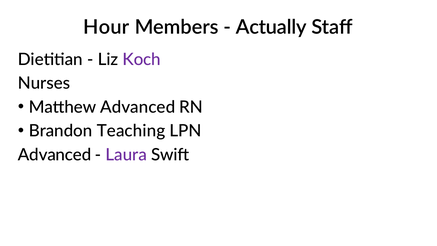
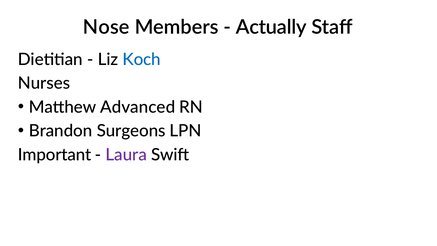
Hour: Hour -> Nose (106, 27)
Koch colour: purple -> blue (142, 59)
Teaching: Teaching -> Surgeons (131, 131)
Advanced: Advanced -> Important (55, 155)
